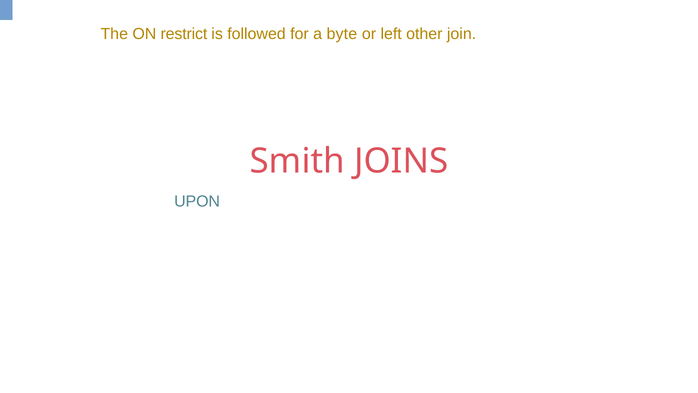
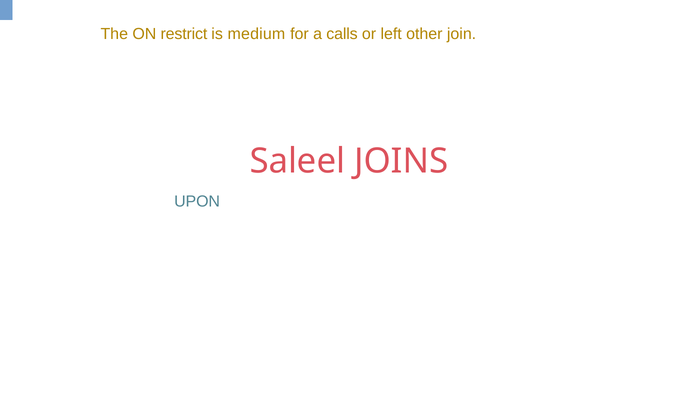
followed: followed -> medium (256, 34)
byte: byte -> calls (342, 34)
Smith: Smith -> Saleel (297, 161)
